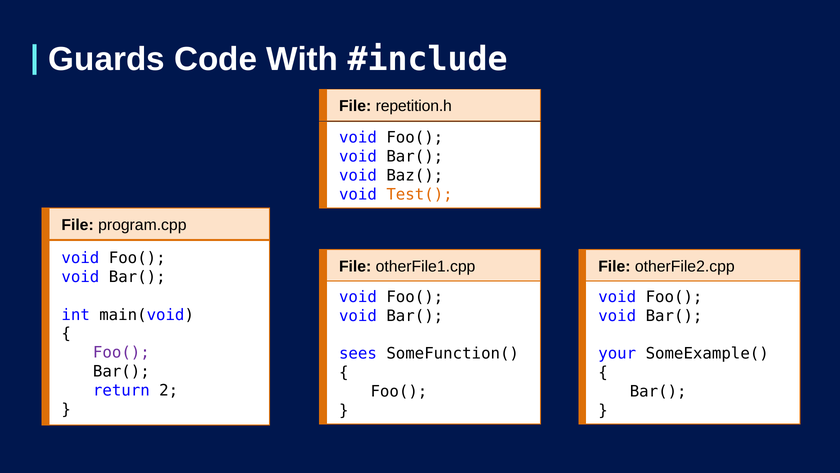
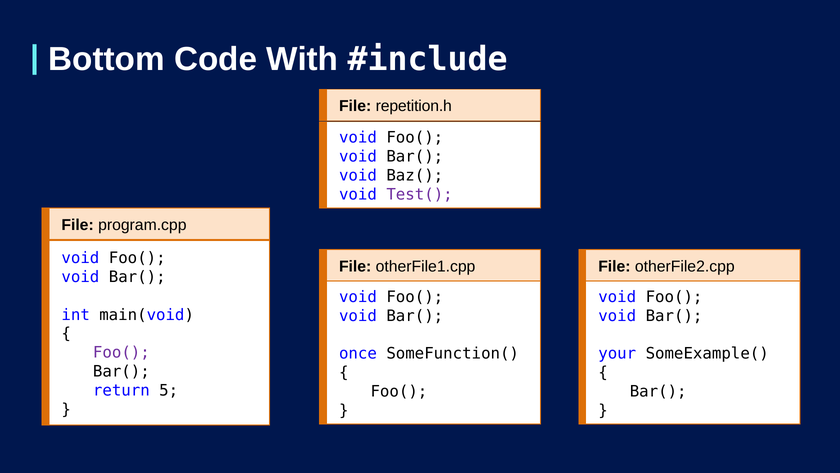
Guards: Guards -> Bottom (107, 59)
Test( colour: orange -> purple (420, 194)
sees: sees -> once (358, 353)
2: 2 -> 5 (169, 390)
